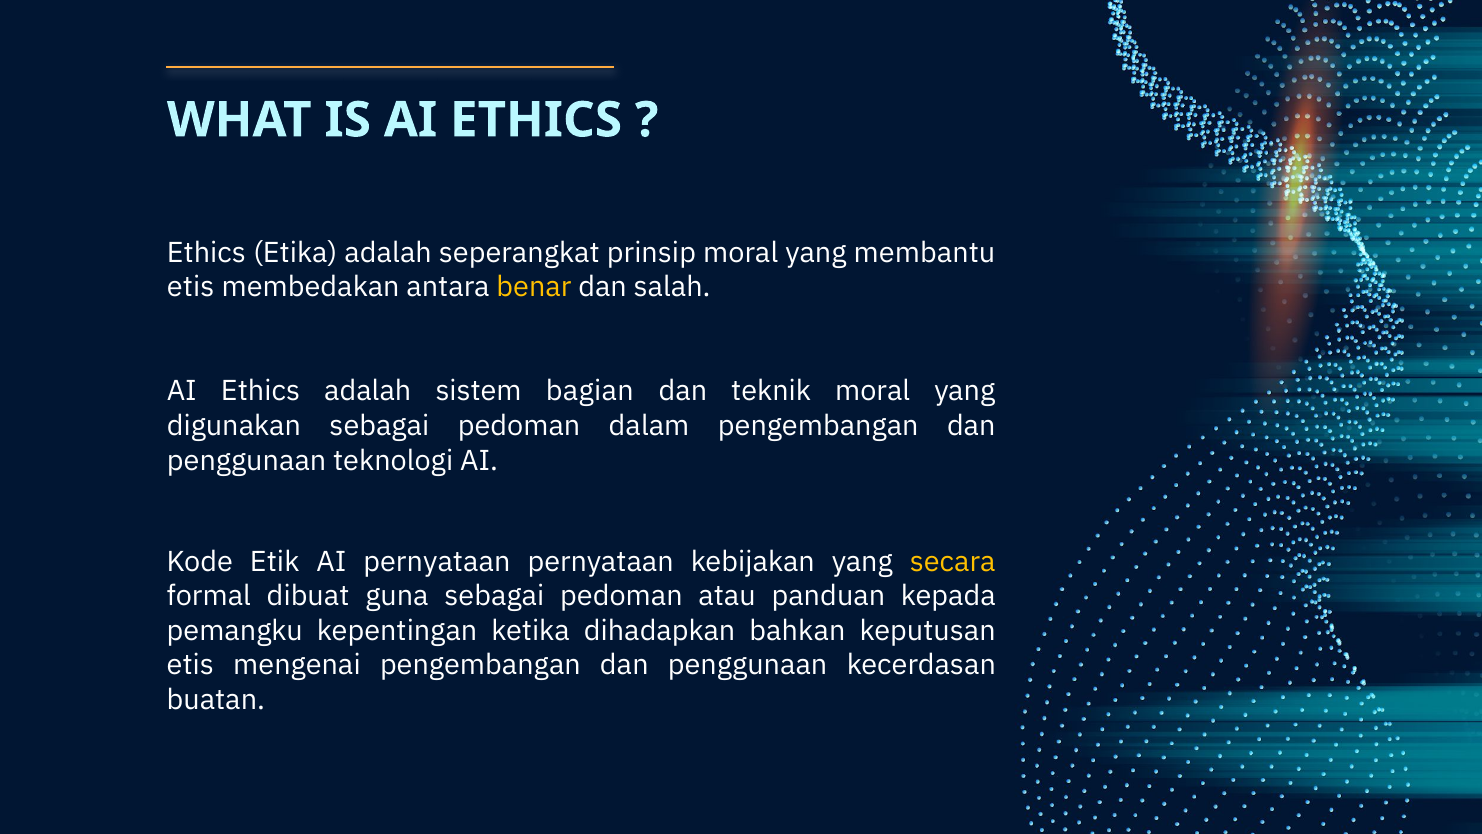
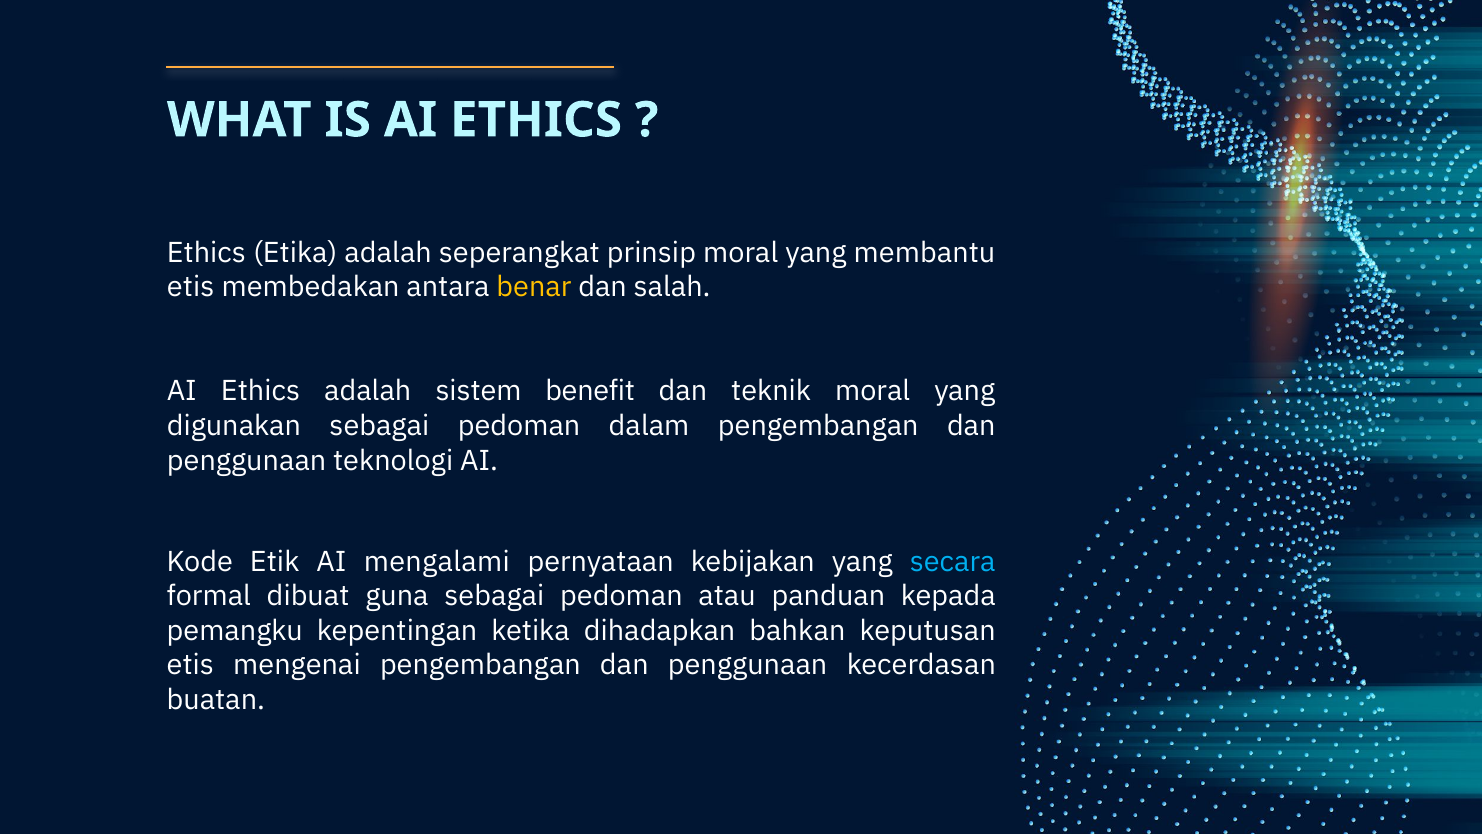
bagian: bagian -> benefit (590, 391)
AI pernyataan: pernyataan -> mengalami (437, 561)
secara colour: yellow -> light blue (953, 561)
